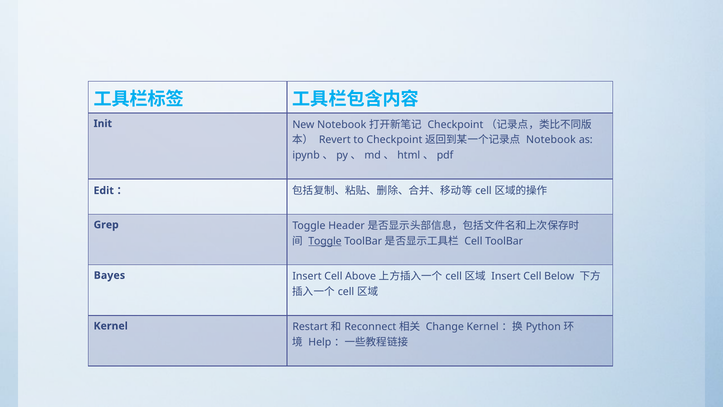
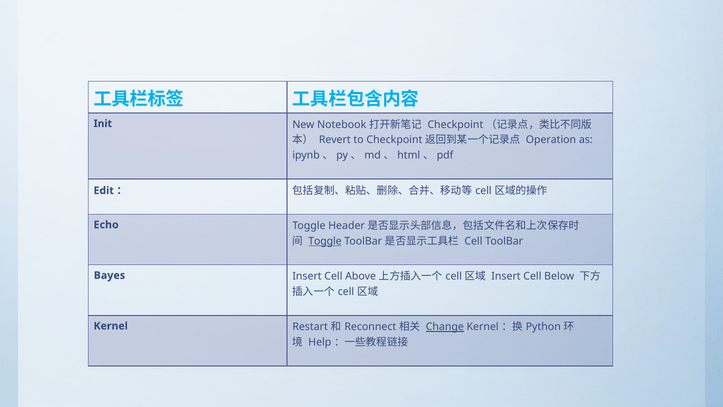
Notebook: Notebook -> Operation (551, 140)
Grep: Grep -> Echo (106, 225)
Change underline: none -> present (445, 327)
